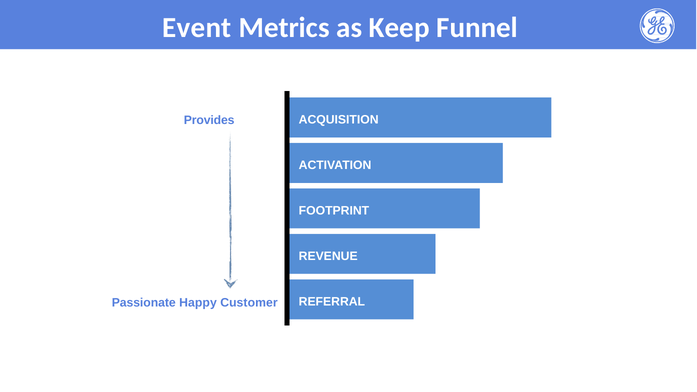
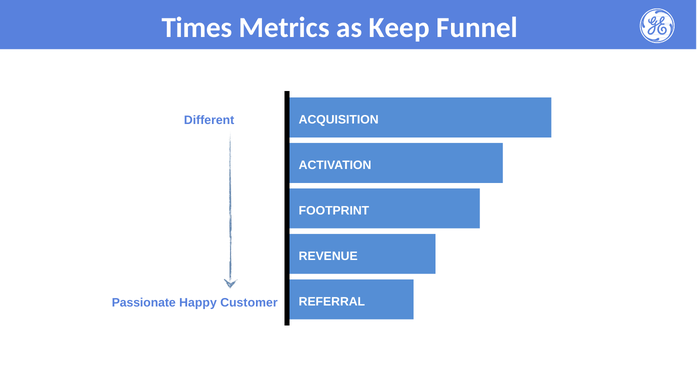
Event: Event -> Times (197, 28)
Provides: Provides -> Different (209, 120)
